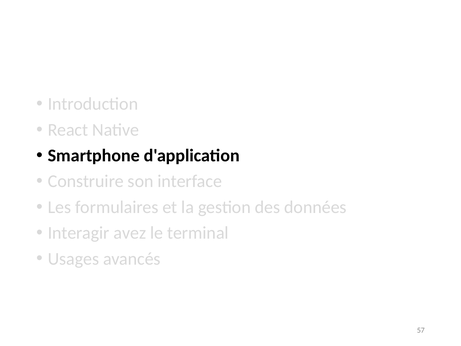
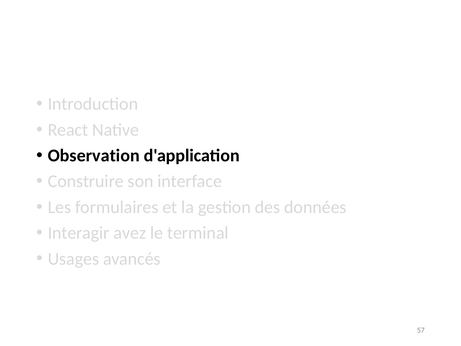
Smartphone: Smartphone -> Observation (94, 155)
